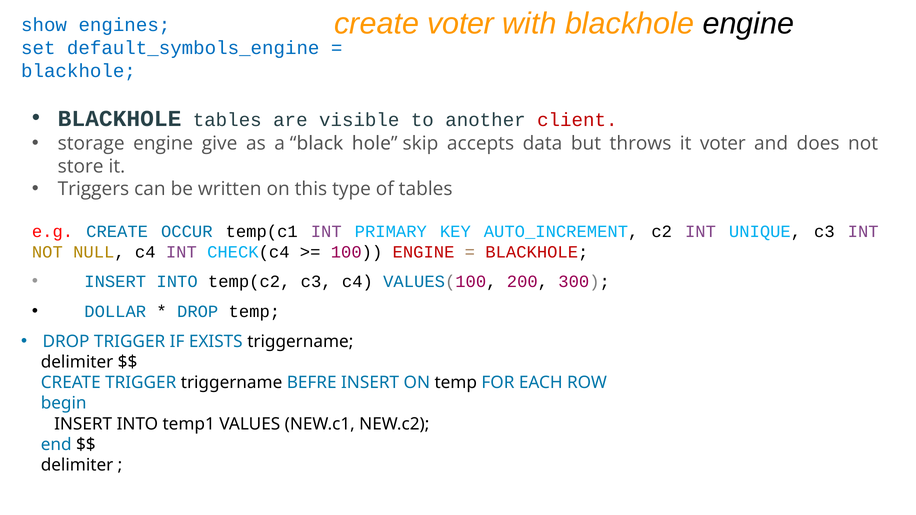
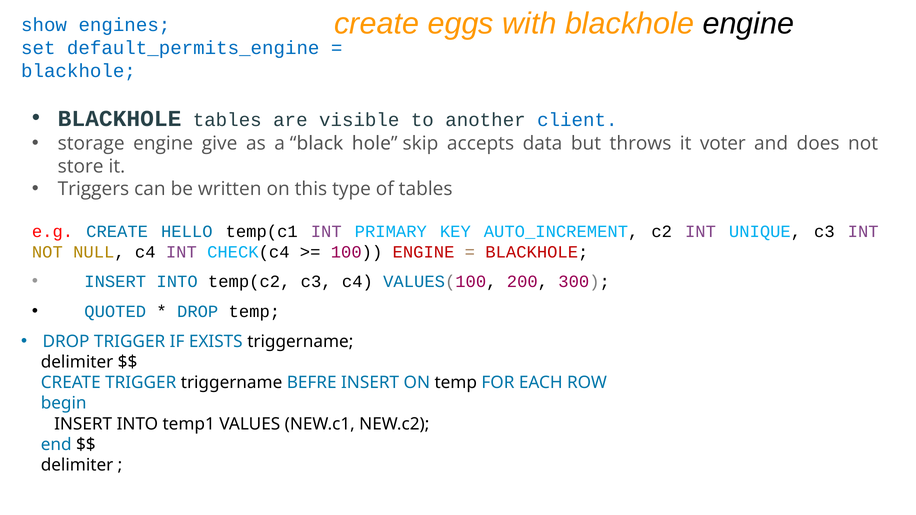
create voter: voter -> eggs (461, 24)
default_symbols_engine: default_symbols_engine -> default_permits_engine (193, 48)
client colour: red -> blue (577, 120)
OCCUR: OCCUR -> HELLO (187, 232)
DOLLAR: DOLLAR -> QUOTED (115, 312)
